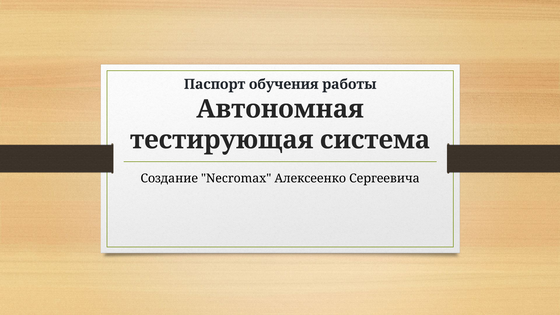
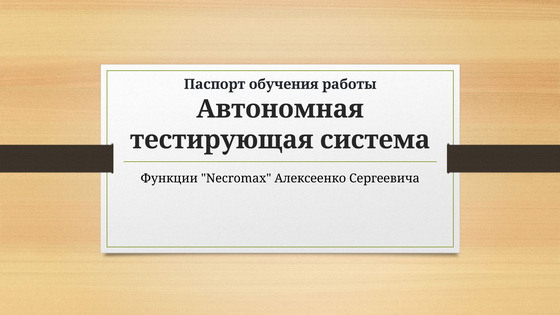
Создание: Создание -> Функции (169, 178)
